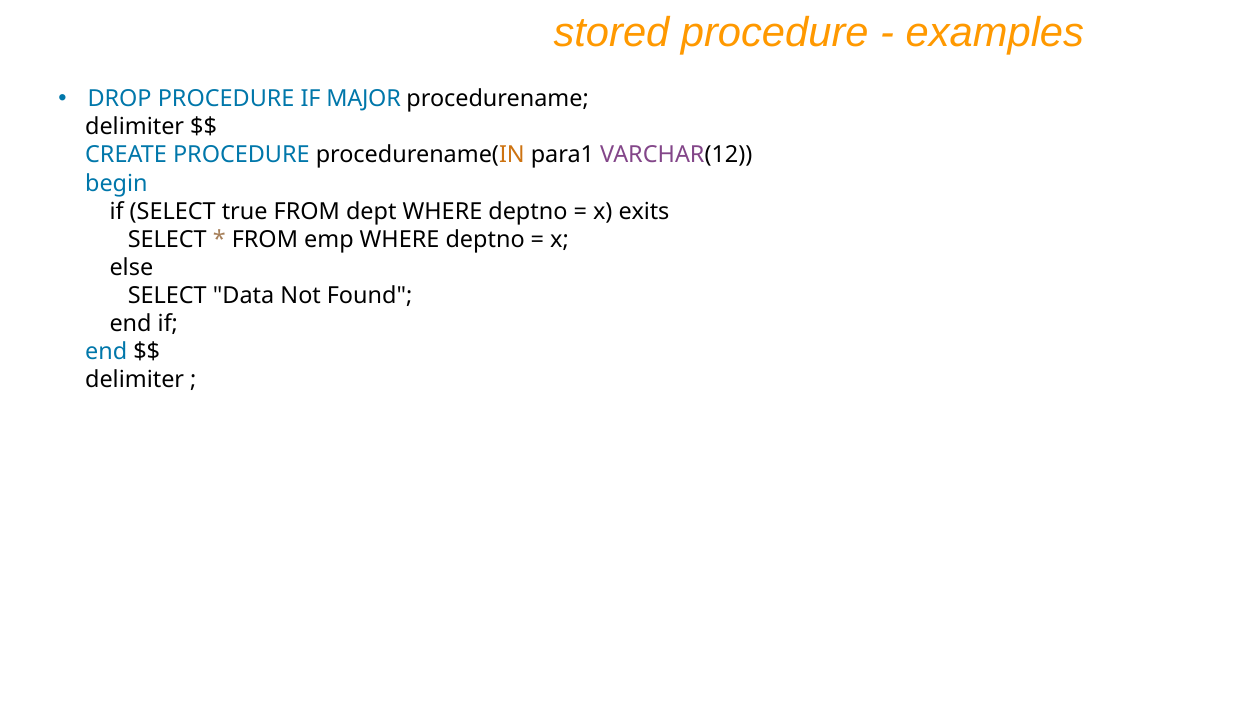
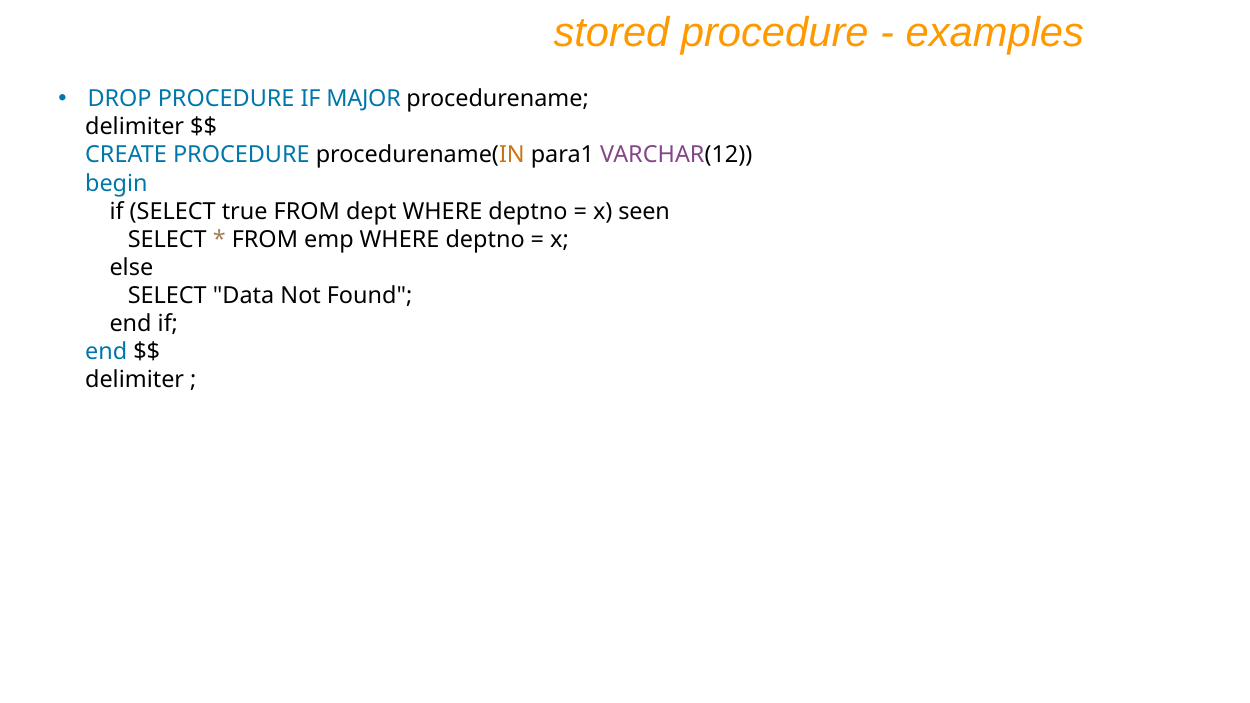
exits: exits -> seen (644, 211)
